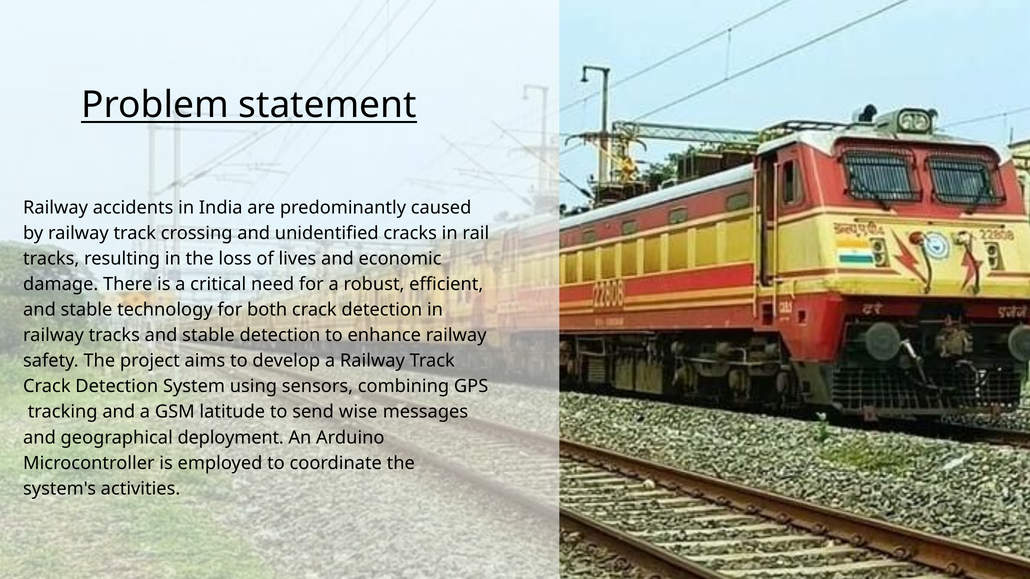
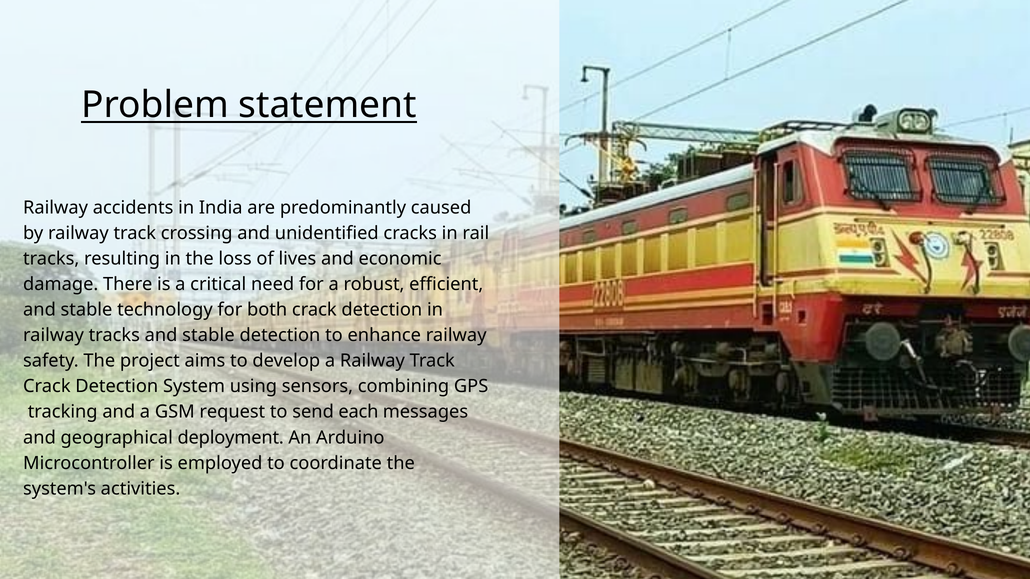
latitude: latitude -> request (232, 412)
wise: wise -> each (358, 412)
